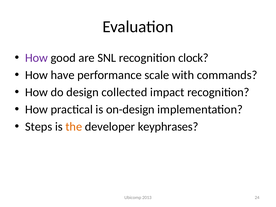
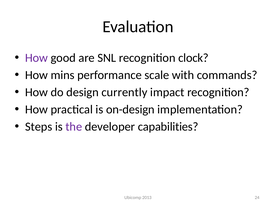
have: have -> mins (63, 75)
collected: collected -> currently (124, 92)
the colour: orange -> purple (74, 127)
keyphrases: keyphrases -> capabilities (168, 127)
